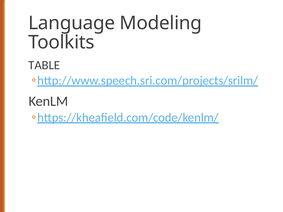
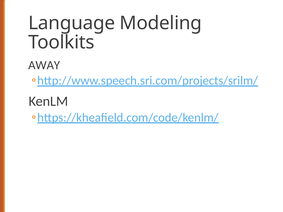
TABLE: TABLE -> AWAY (44, 65)
